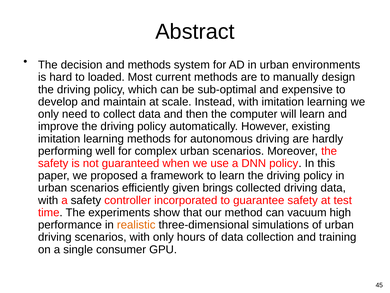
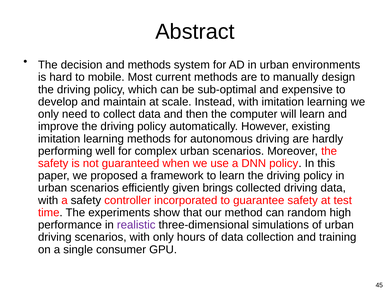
loaded: loaded -> mobile (106, 77)
vacuum: vacuum -> random (307, 212)
realistic colour: orange -> purple (136, 225)
